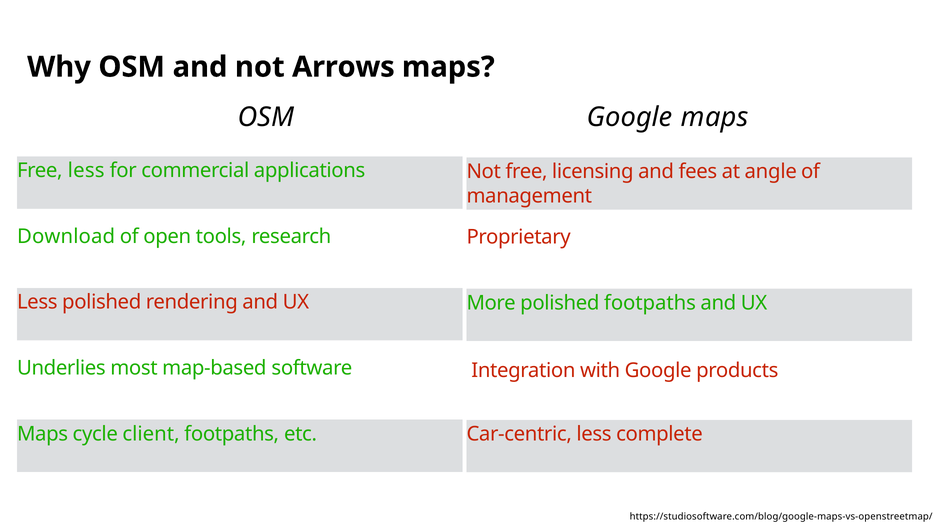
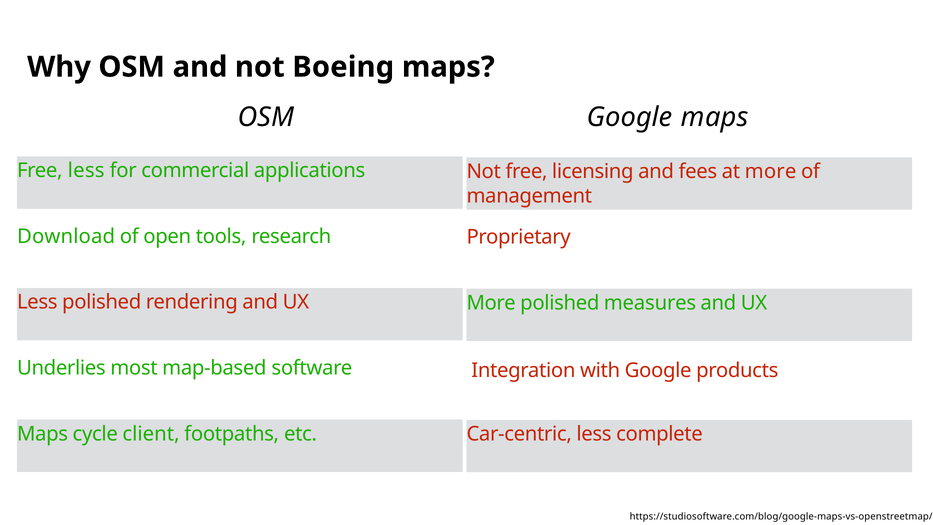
Arrows: Arrows -> Boeing (343, 67)
at angle: angle -> more (771, 172)
polished footpaths: footpaths -> measures (650, 303)
